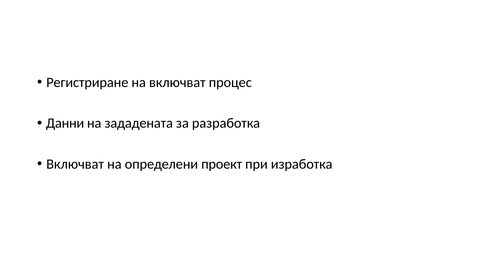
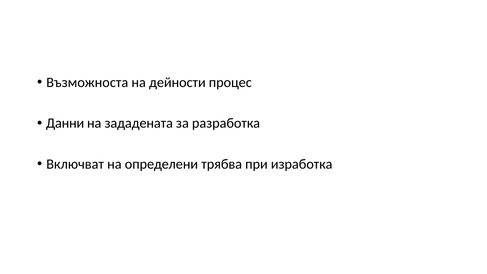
Регистриране: Регистриране -> Възможноста (87, 82)
на включват: включват -> дейности (177, 82)
проект: проект -> трябва (222, 164)
